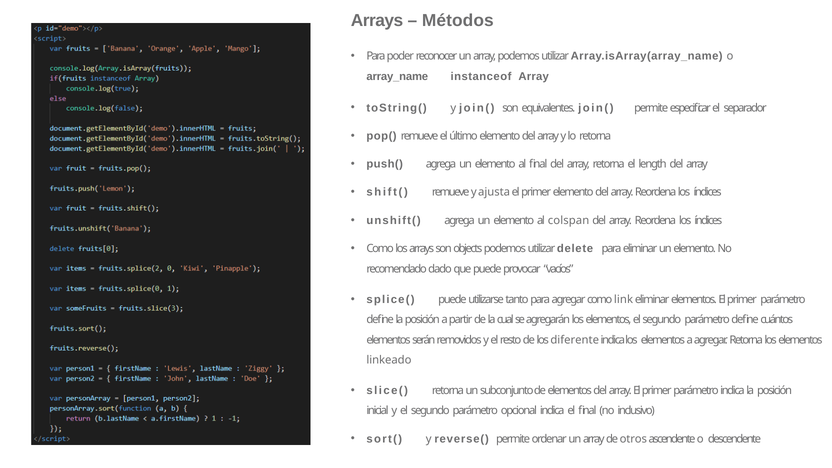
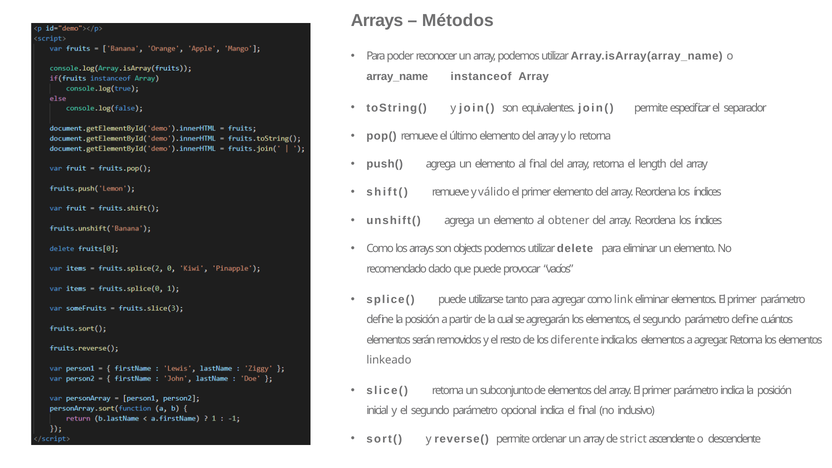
ajusta: ajusta -> válido (494, 192)
colspan: colspan -> obtener (569, 220)
otros: otros -> strict (633, 439)
